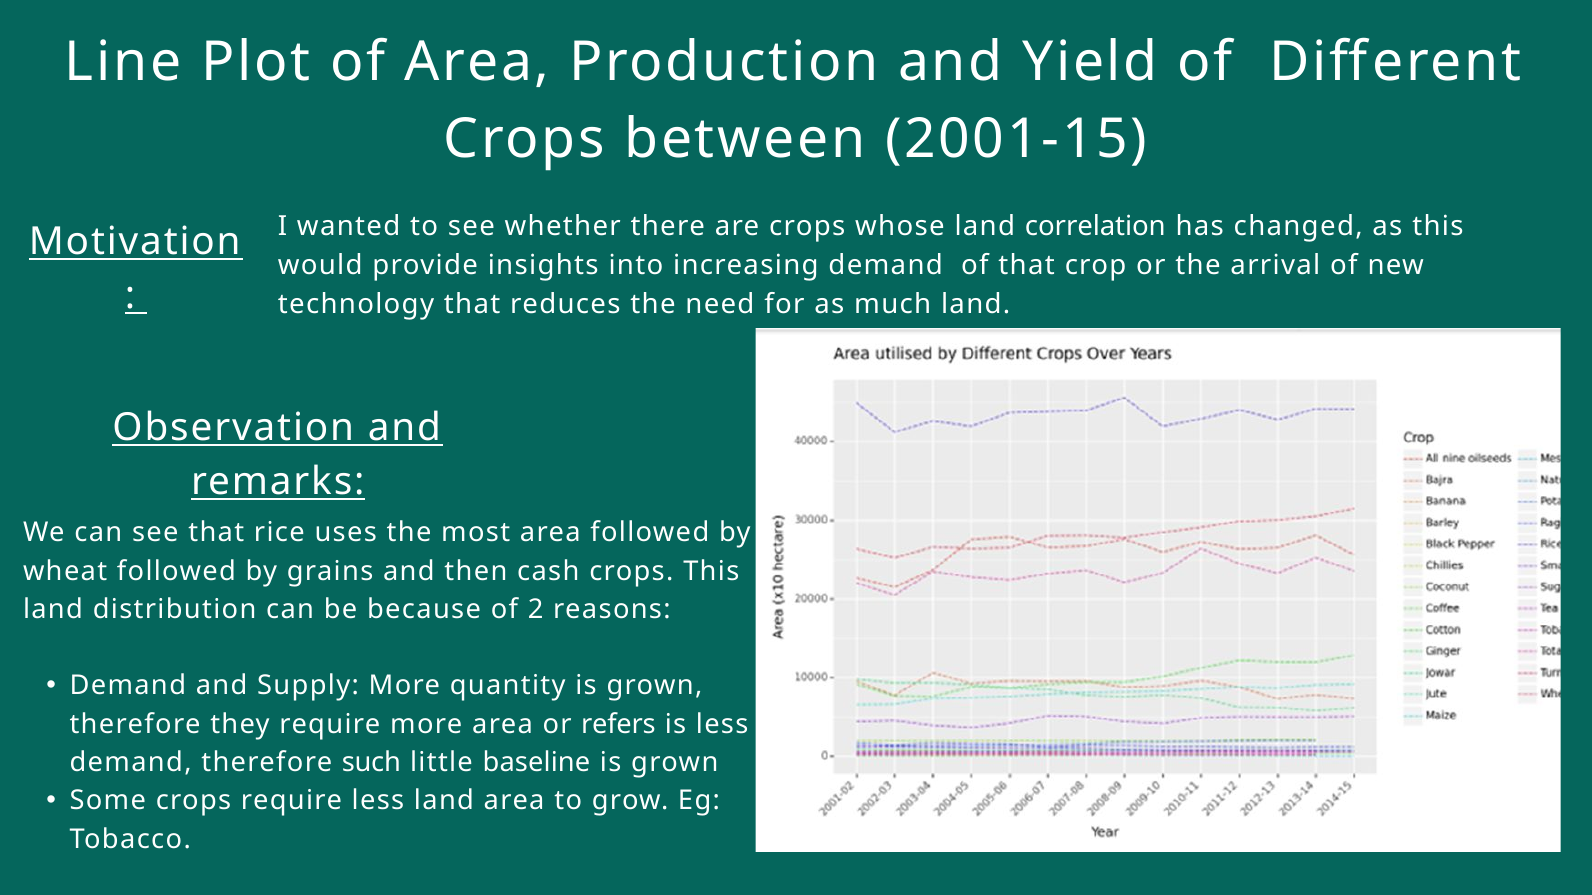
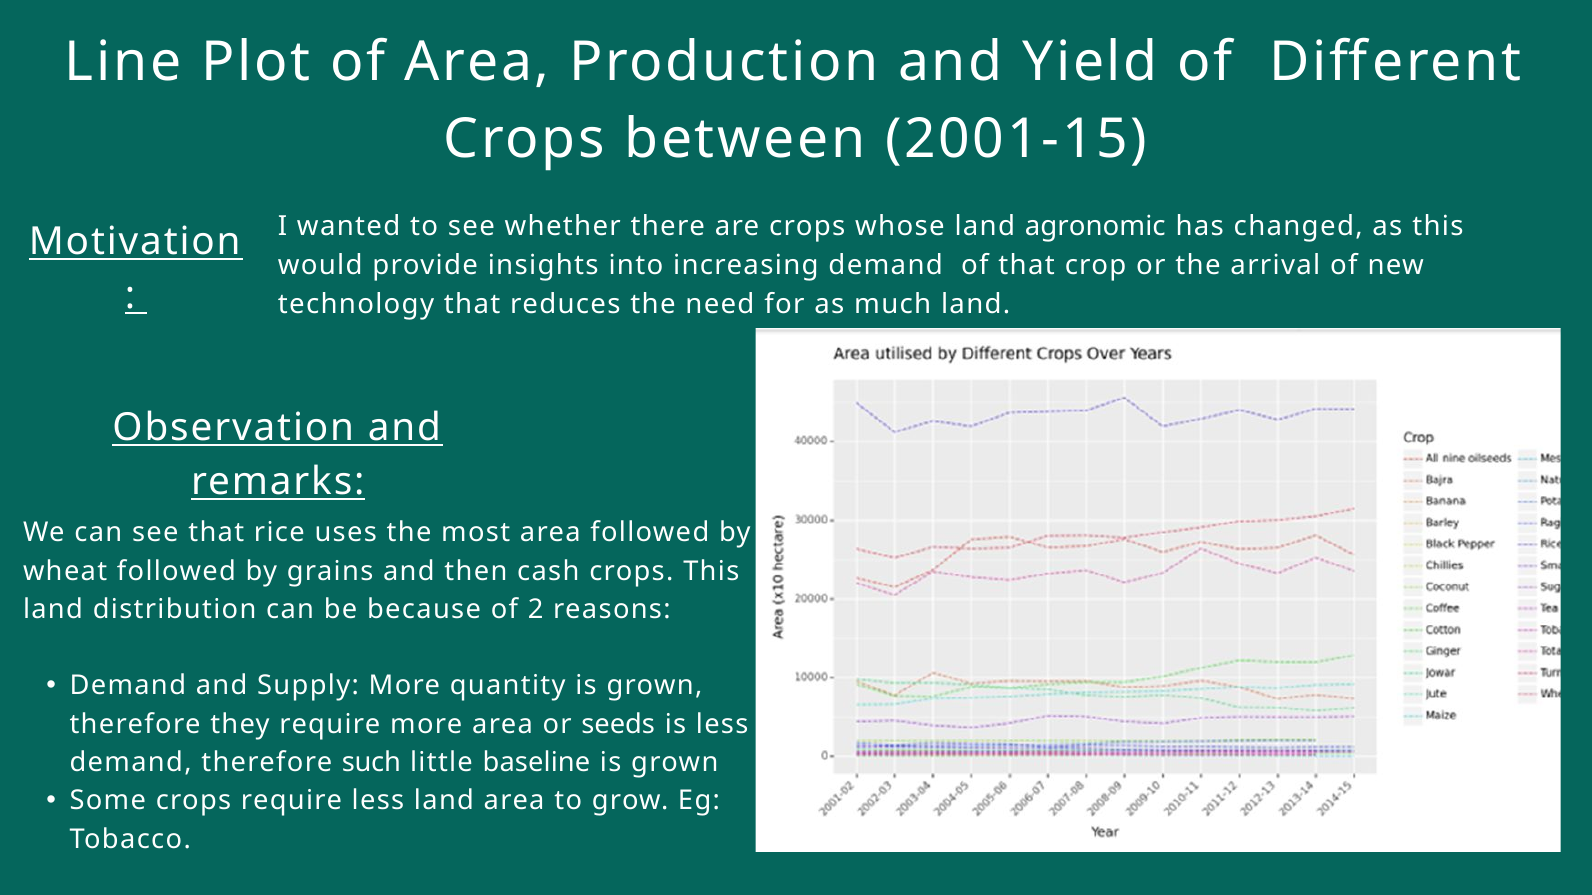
correlation: correlation -> agronomic (1095, 227)
refers: refers -> seeds (618, 725)
